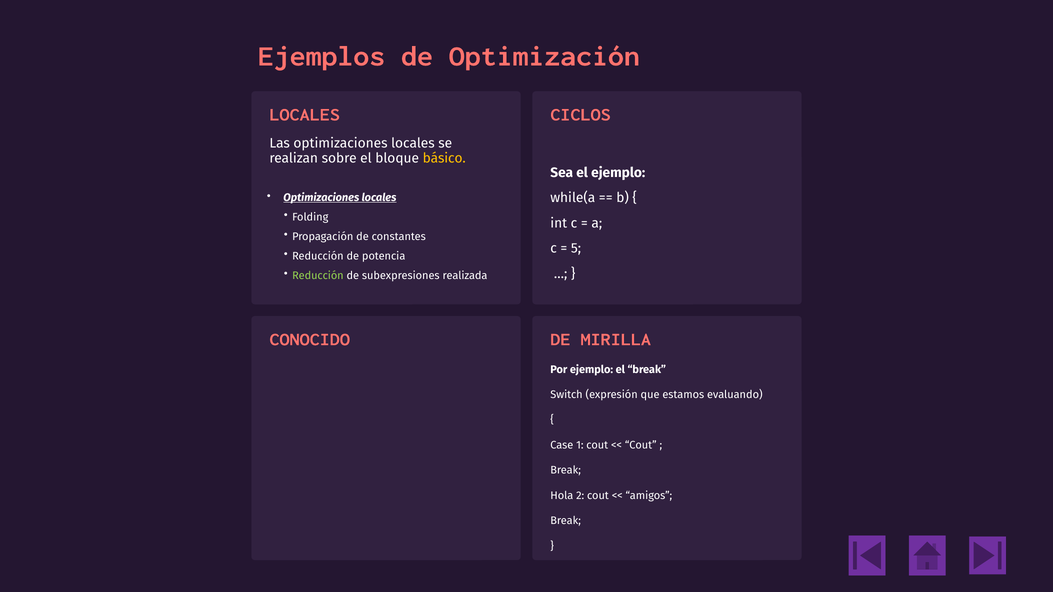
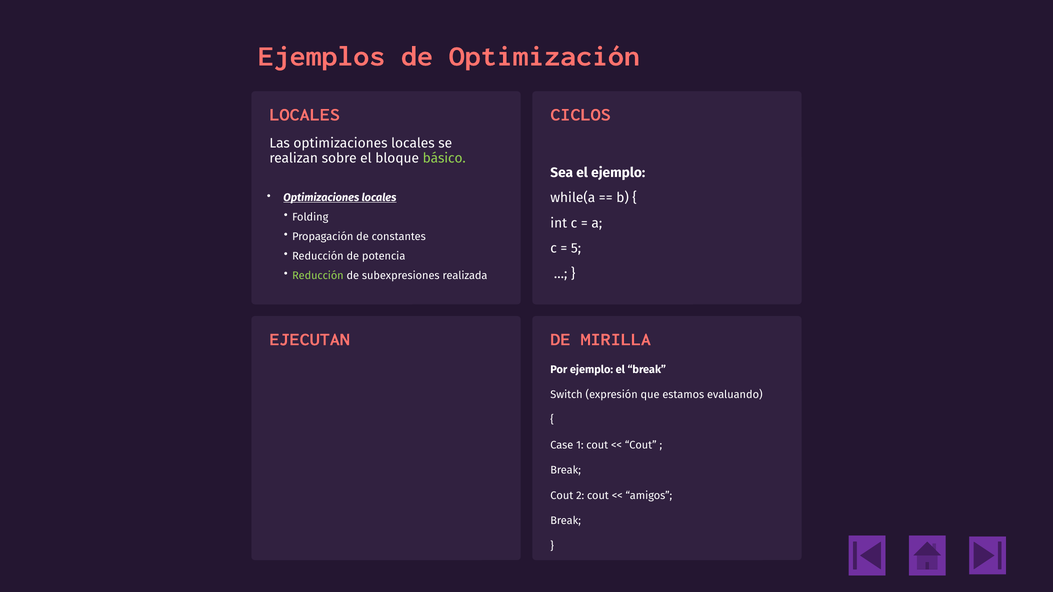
básico colour: yellow -> light green (444, 158)
CONOCIDO: CONOCIDO -> EJECUTAN (310, 339)
Hola: Hola -> Cout (562, 496)
